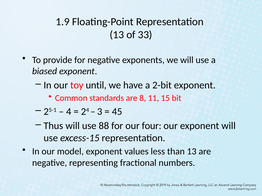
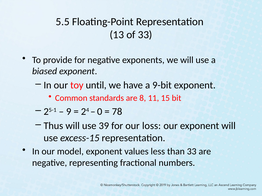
1.9: 1.9 -> 5.5 (63, 22)
2-bit: 2-bit -> 9-bit (162, 85)
4: 4 -> 9 (69, 112)
3: 3 -> 0 (100, 112)
45: 45 -> 78 (117, 112)
88: 88 -> 39 (104, 126)
four: four -> loss (152, 126)
than 13: 13 -> 33 (192, 152)
